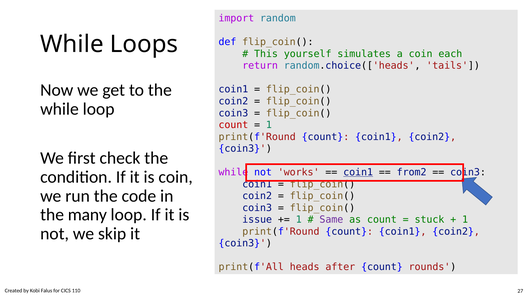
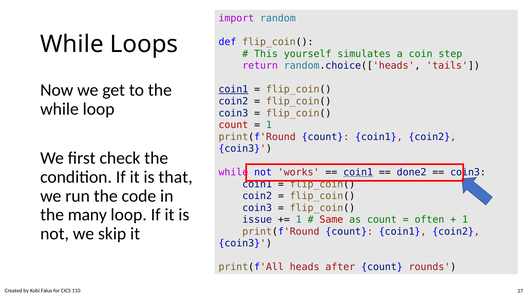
each: each -> step (450, 54)
coin1 underline: none -> present (233, 90)
from2: from2 -> done2 (412, 173)
is coin: coin -> that (176, 177)
Same colour: purple -> red (331, 220)
stuck: stuck -> often (429, 220)
